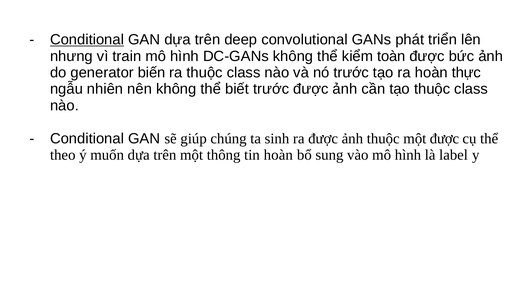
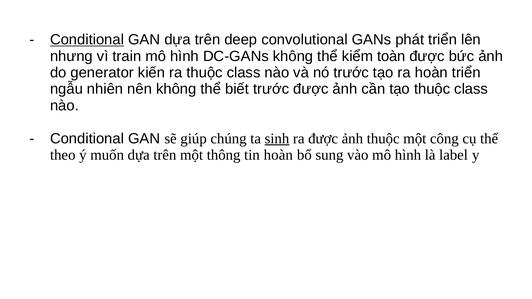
biến: biến -> kiến (152, 73)
hoàn thực: thực -> triển (466, 73)
sinh underline: none -> present (277, 139)
một được: được -> công (444, 139)
